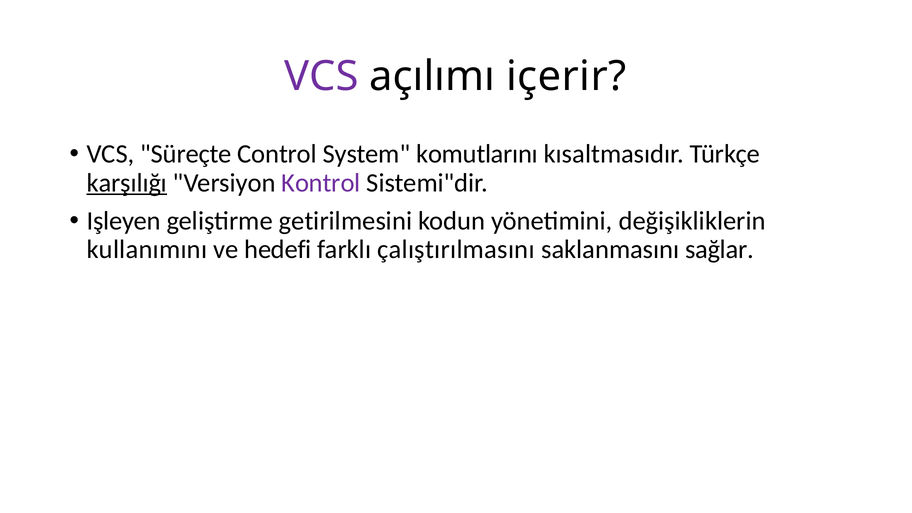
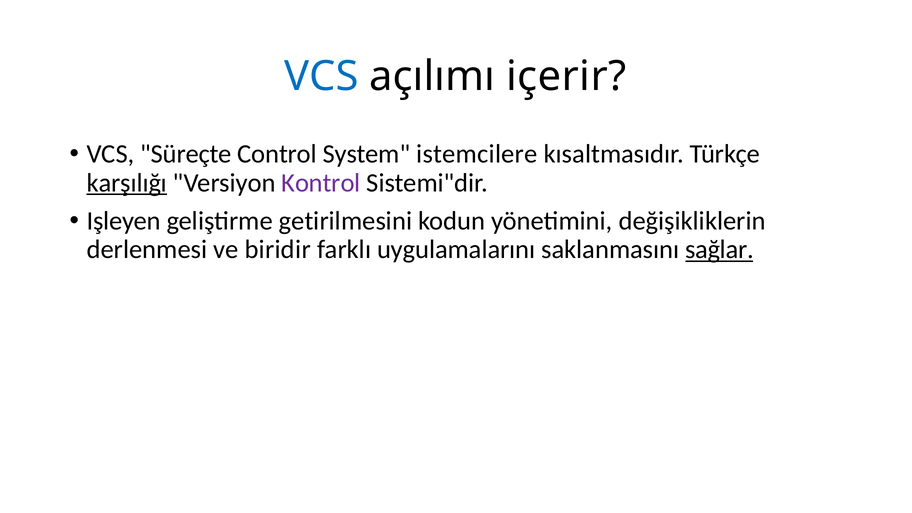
VCS colour: purple -> blue (322, 77)
komutlarını: komutlarını -> istemcilere (477, 154)
kullanımını: kullanımını -> derlenmesi (147, 250)
hedefi: hedefi -> biridir (278, 250)
çalıştırılmasını: çalıştırılmasını -> uygulamalarını (456, 250)
sağlar underline: none -> present (719, 250)
